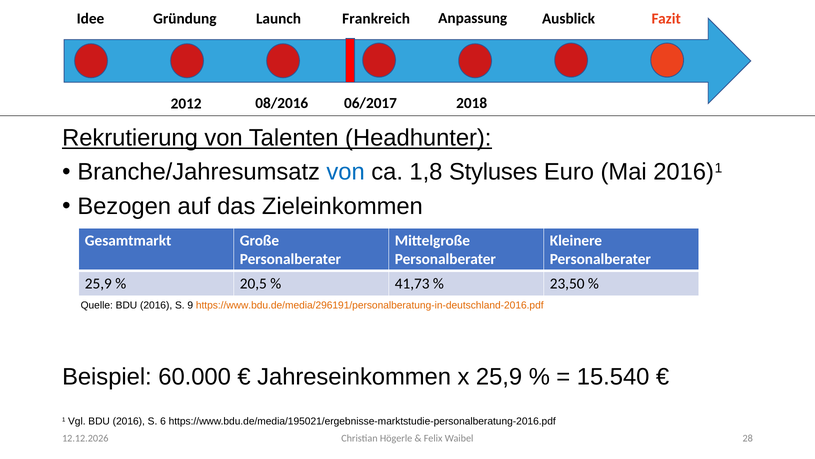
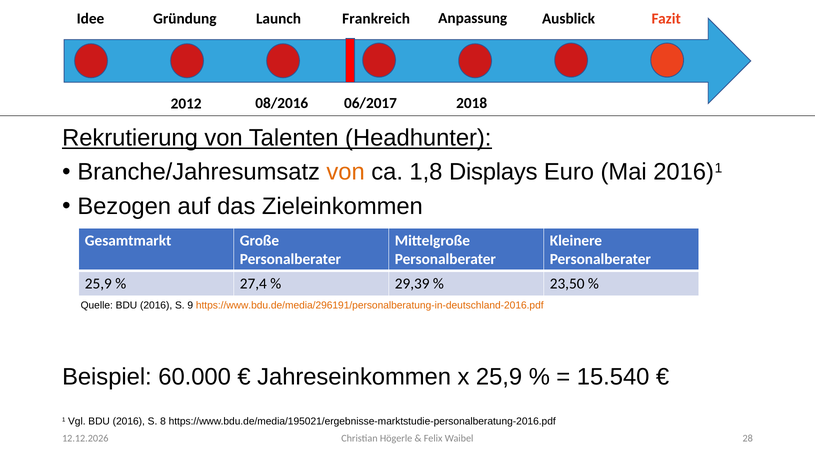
von colour: blue -> orange (346, 172)
Styluses: Styluses -> Displays (493, 172)
20,5: 20,5 -> 27,4 (253, 283)
41,73: 41,73 -> 29,39 (412, 283)
6: 6 -> 8 (163, 421)
